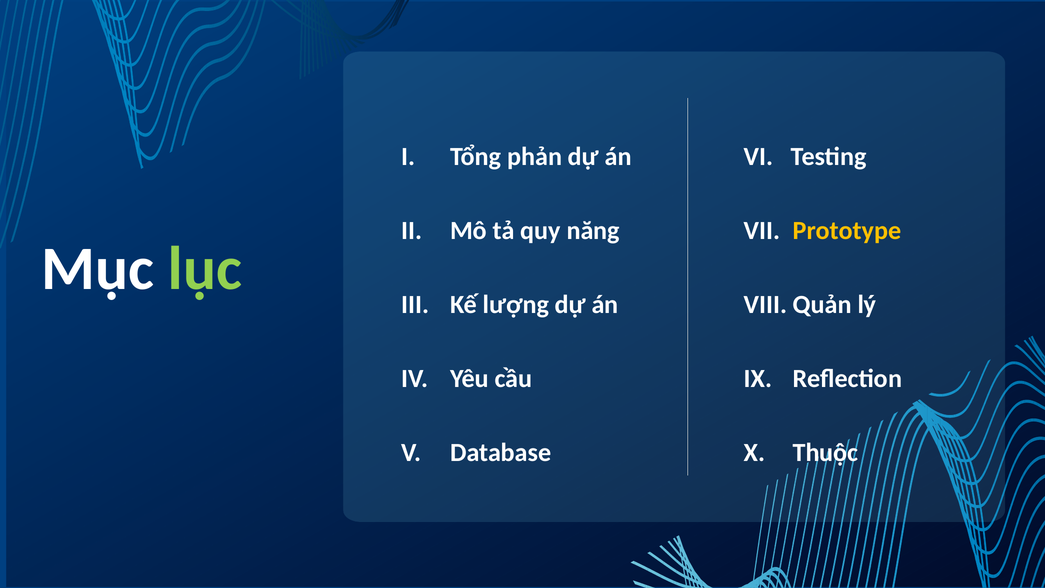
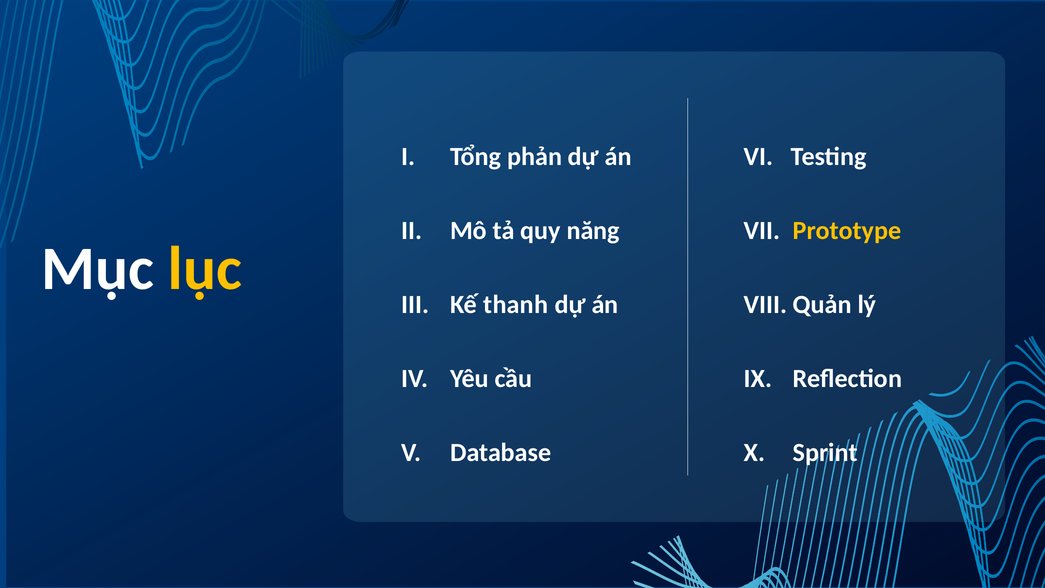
lục colour: light green -> yellow (205, 269)
lượng: lượng -> thanh (516, 305)
Thuộc: Thuộc -> Sprint (825, 453)
